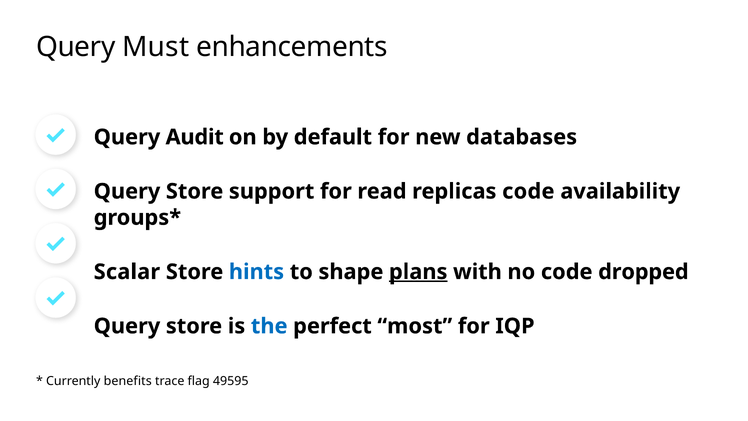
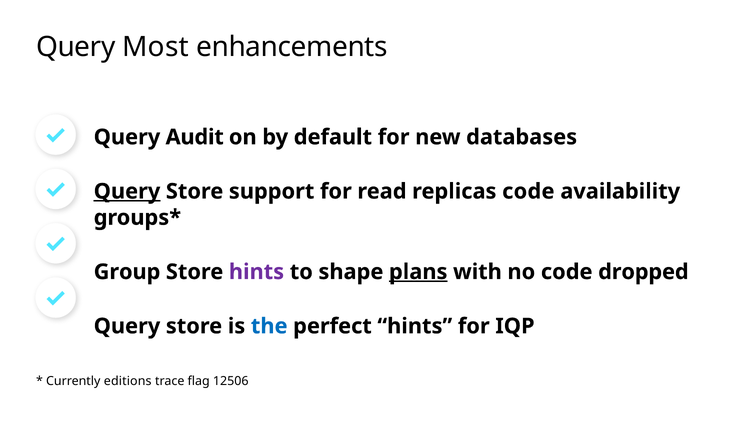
Must: Must -> Most (156, 47)
Query underline: none -> present (127, 191)
Scalar: Scalar -> Group (127, 272)
hints colour: blue -> purple (256, 272)
perfect most: most -> hints (415, 326)
benefits: benefits -> editions (128, 381)
49595: 49595 -> 12506 (231, 381)
